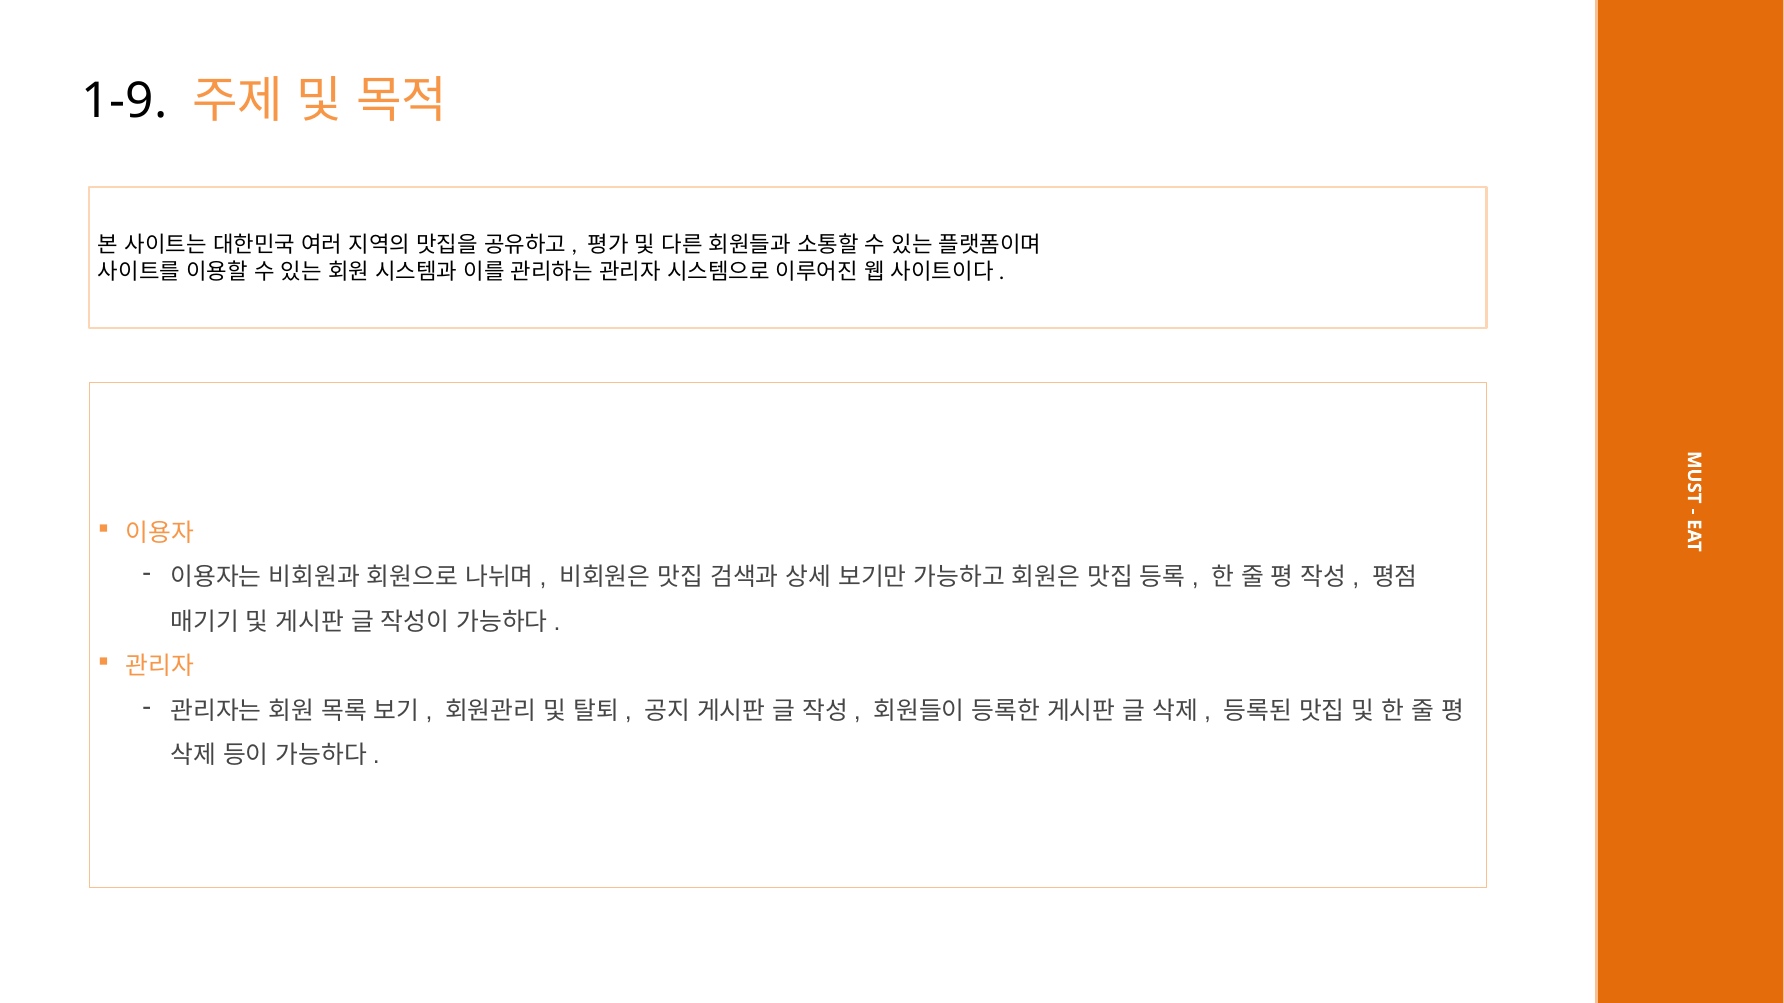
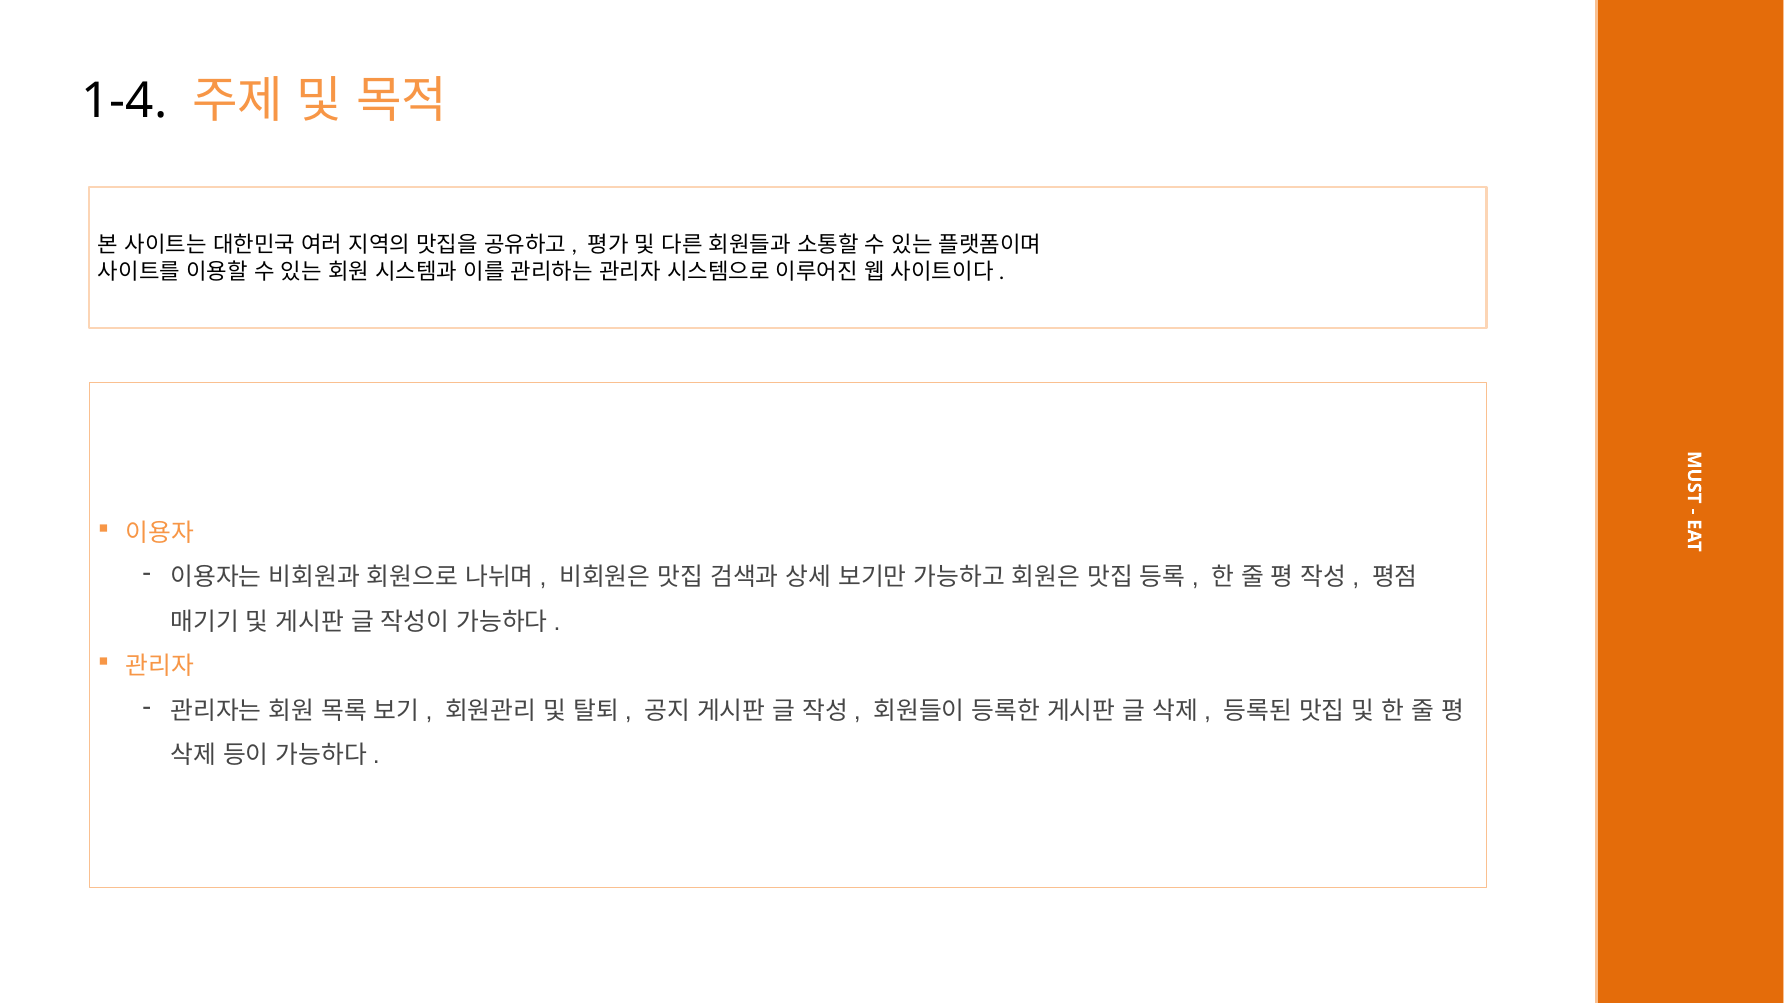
1-9: 1-9 -> 1-4 (124, 101)
